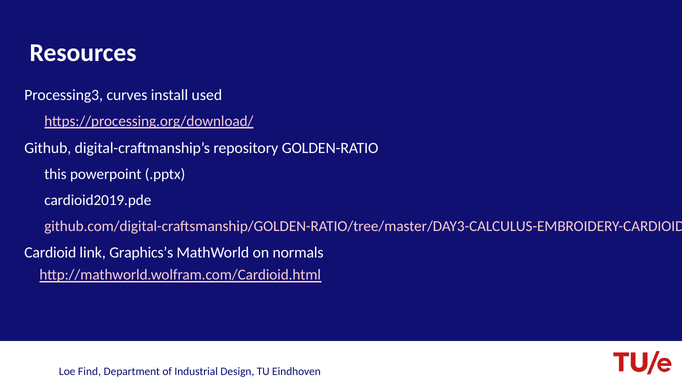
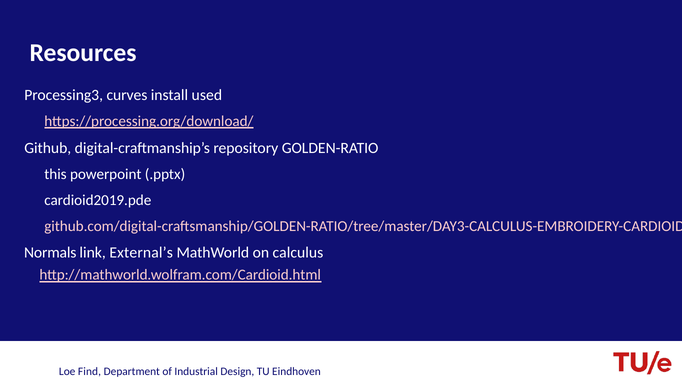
Cardioid: Cardioid -> Normals (50, 252)
Graphics’s: Graphics’s -> External’s (141, 252)
normals: normals -> calculus (298, 252)
